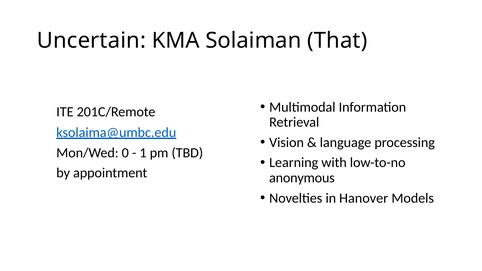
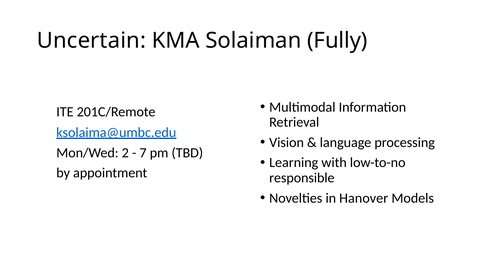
That: That -> Fully (337, 40)
0: 0 -> 2 (125, 153)
1: 1 -> 7 (143, 153)
anonymous: anonymous -> responsible (302, 178)
